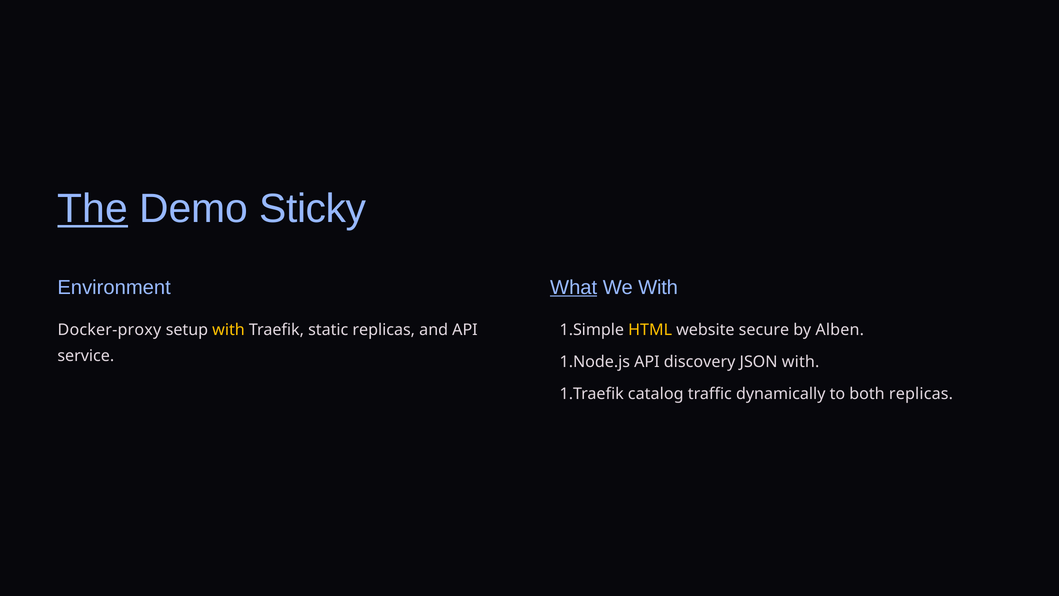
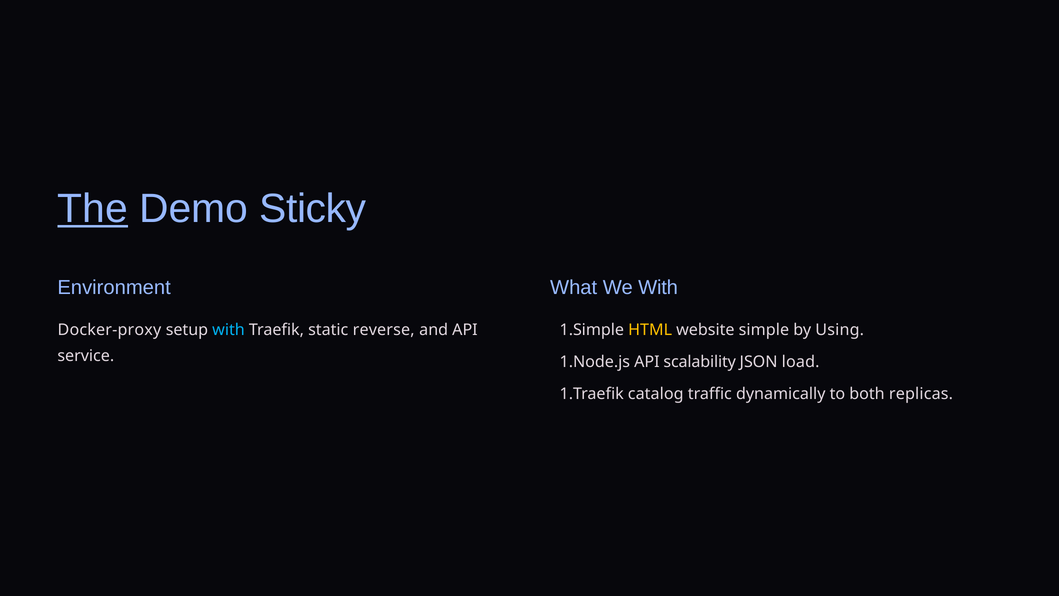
What underline: present -> none (574, 287)
with colour: yellow -> light blue (229, 330)
static replicas: replicas -> reverse (384, 330)
secure: secure -> simple (764, 330)
Alben: Alben -> Using (840, 330)
discovery: discovery -> scalability (700, 362)
JSON with: with -> load (801, 362)
